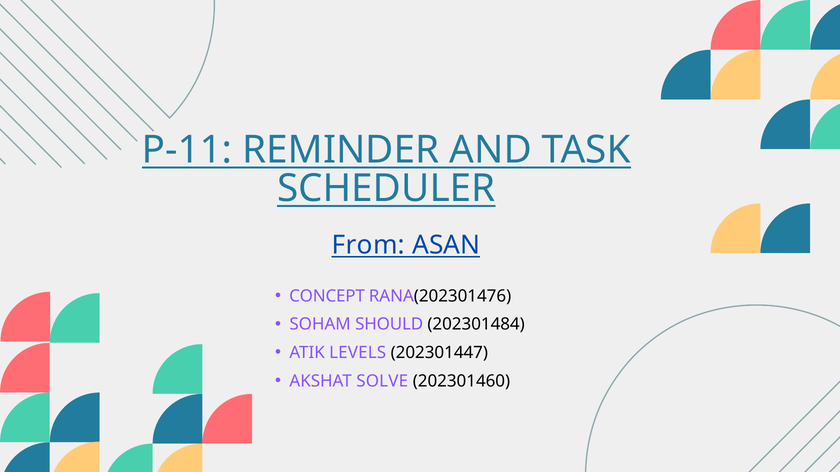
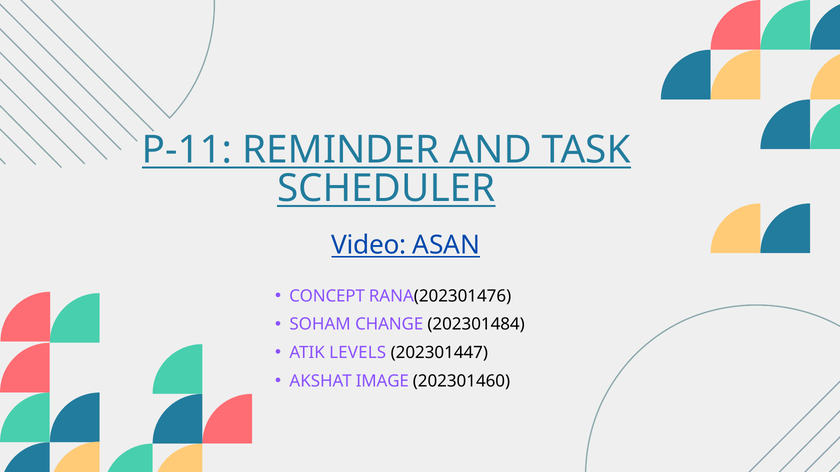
From: From -> Video (369, 245)
SHOULD: SHOULD -> CHANGE (389, 325)
SOLVE: SOLVE -> IMAGE (382, 382)
